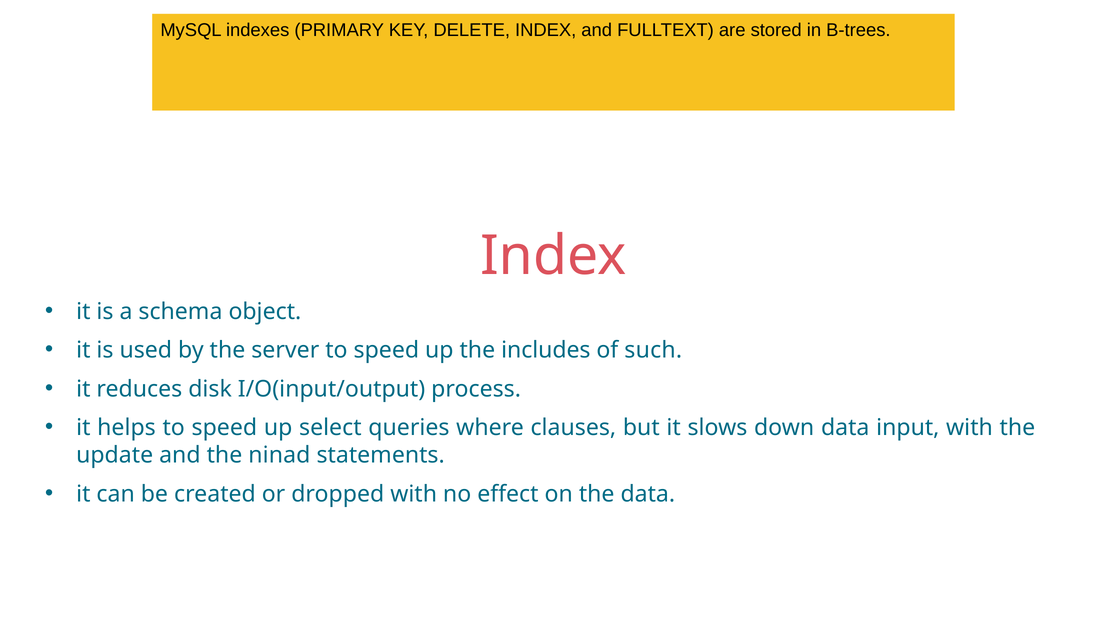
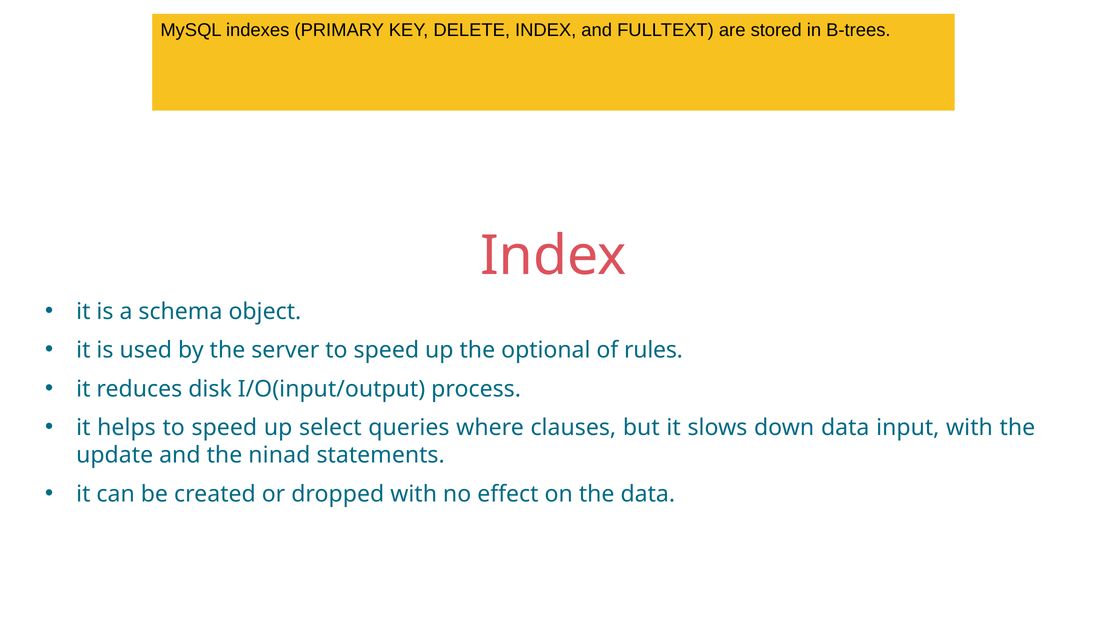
includes: includes -> optional (546, 350)
such: such -> rules (653, 350)
